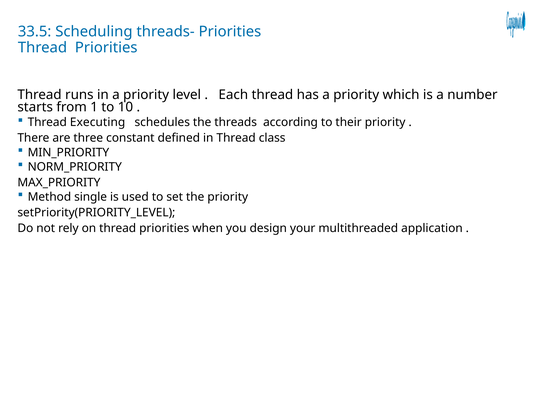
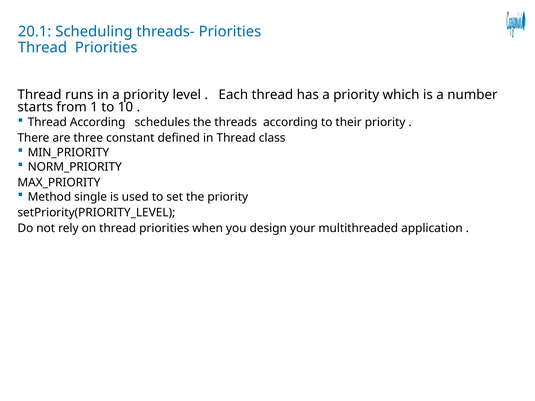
33.5: 33.5 -> 20.1 (35, 32)
Thread Executing: Executing -> According (98, 122)
